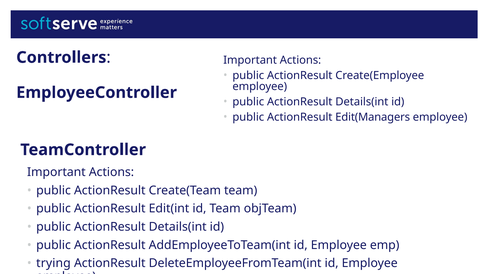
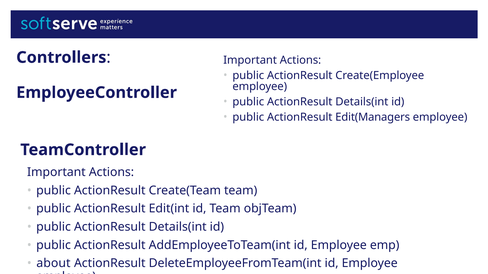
trying: trying -> about (53, 264)
